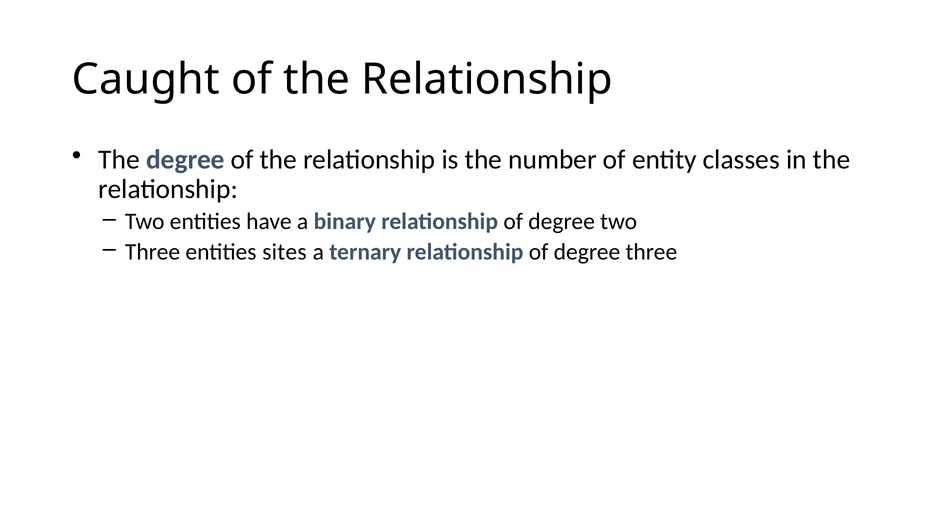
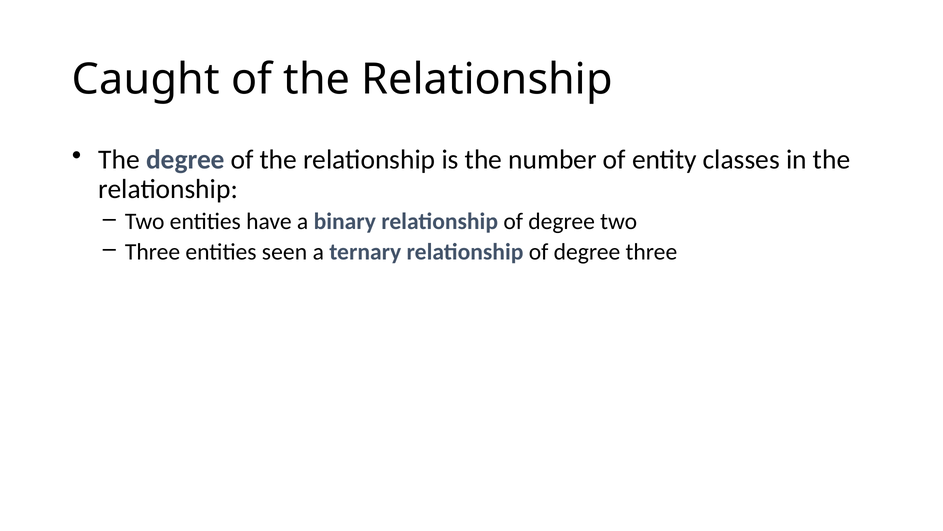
sites: sites -> seen (285, 252)
